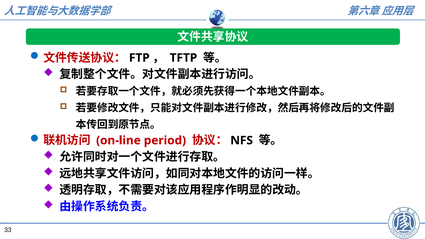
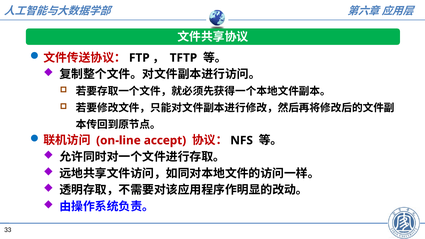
period: period -> accept (165, 140)
